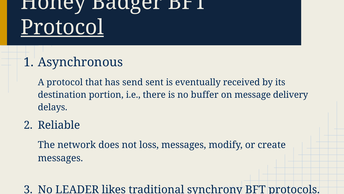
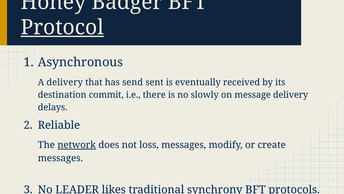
A protocol: protocol -> delivery (65, 82)
portion: portion -> commit (106, 95)
buffer: buffer -> slowly (205, 95)
network underline: none -> present (77, 145)
